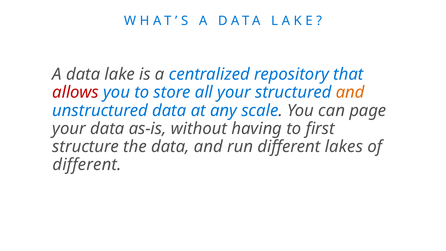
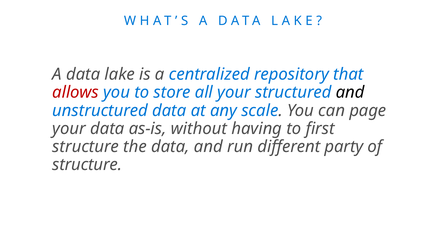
and colour: orange -> black (350, 92)
lakes: lakes -> party (344, 147)
different: different -> structure (87, 165)
